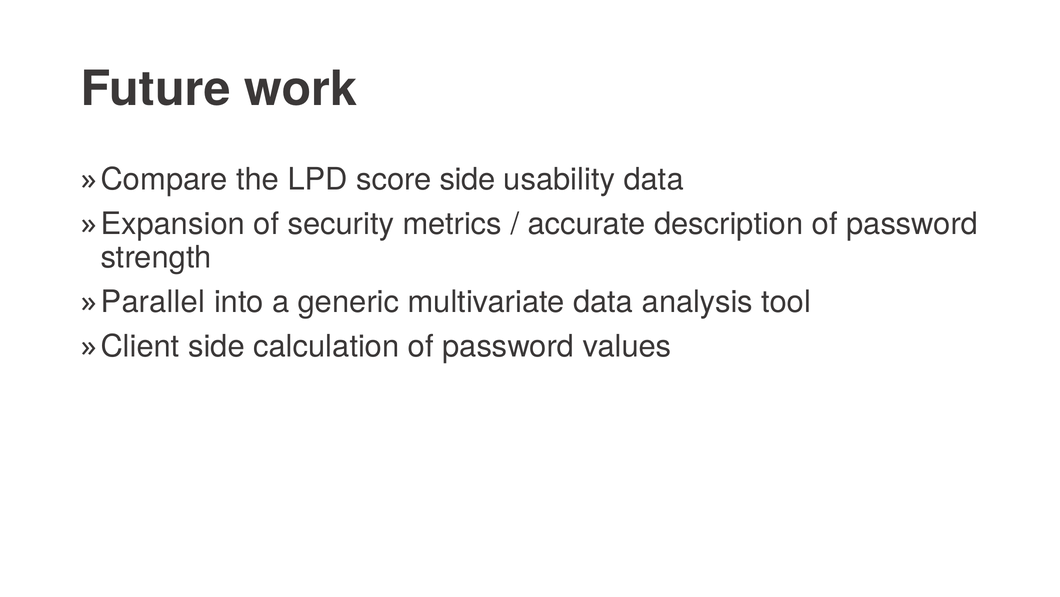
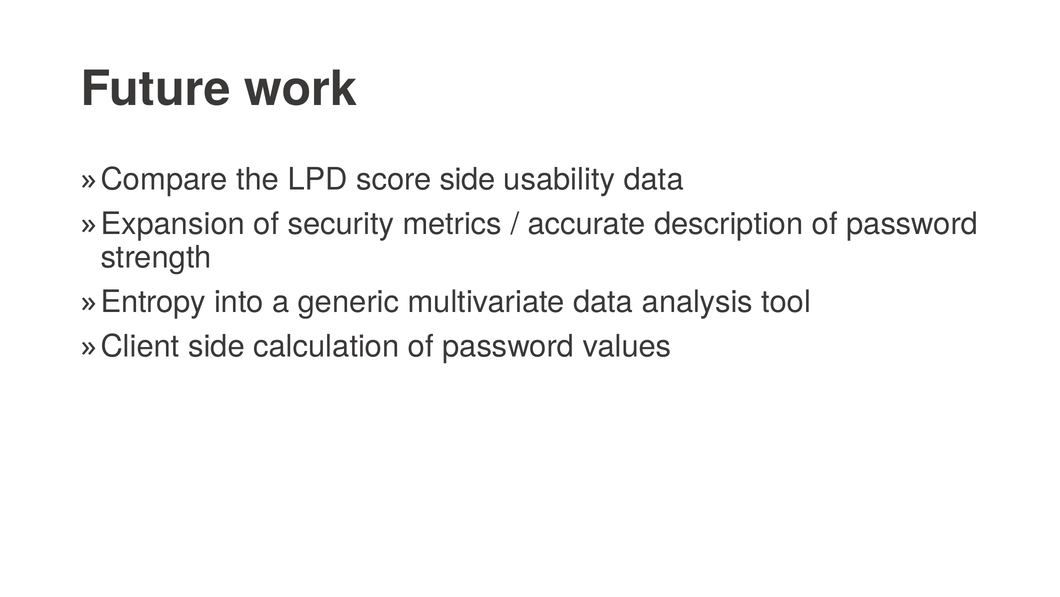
Parallel: Parallel -> Entropy (153, 301)
